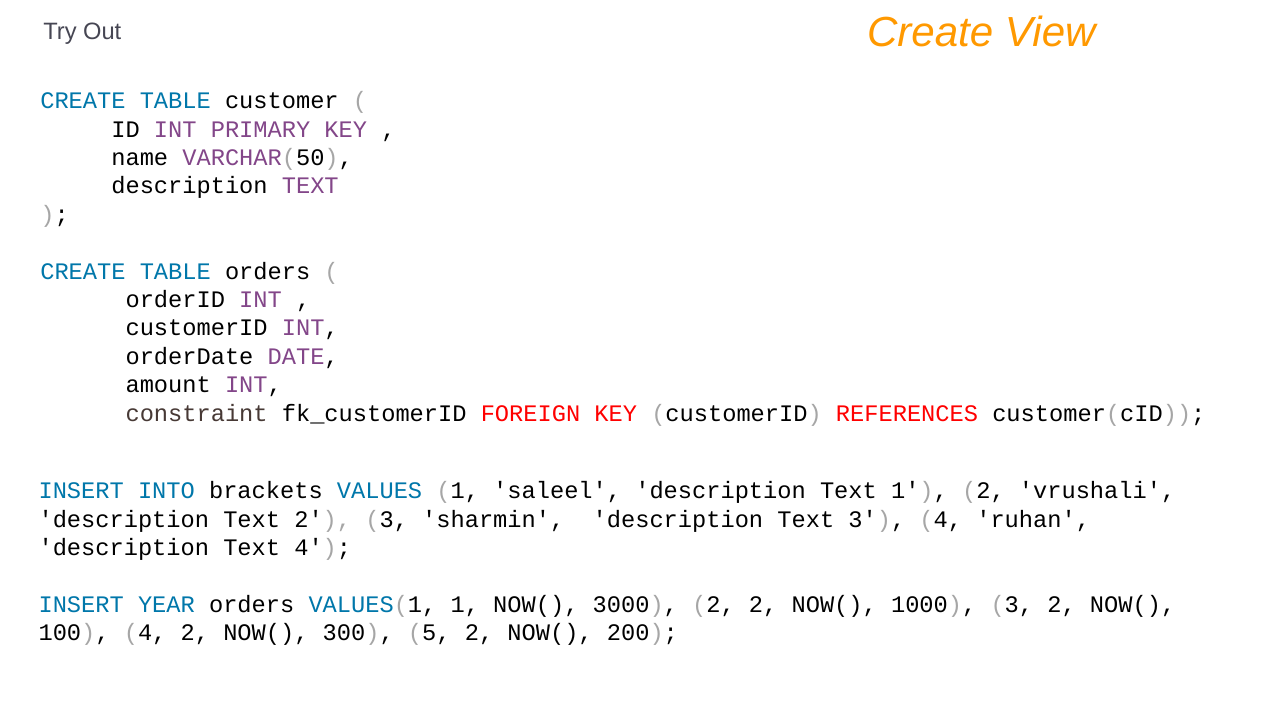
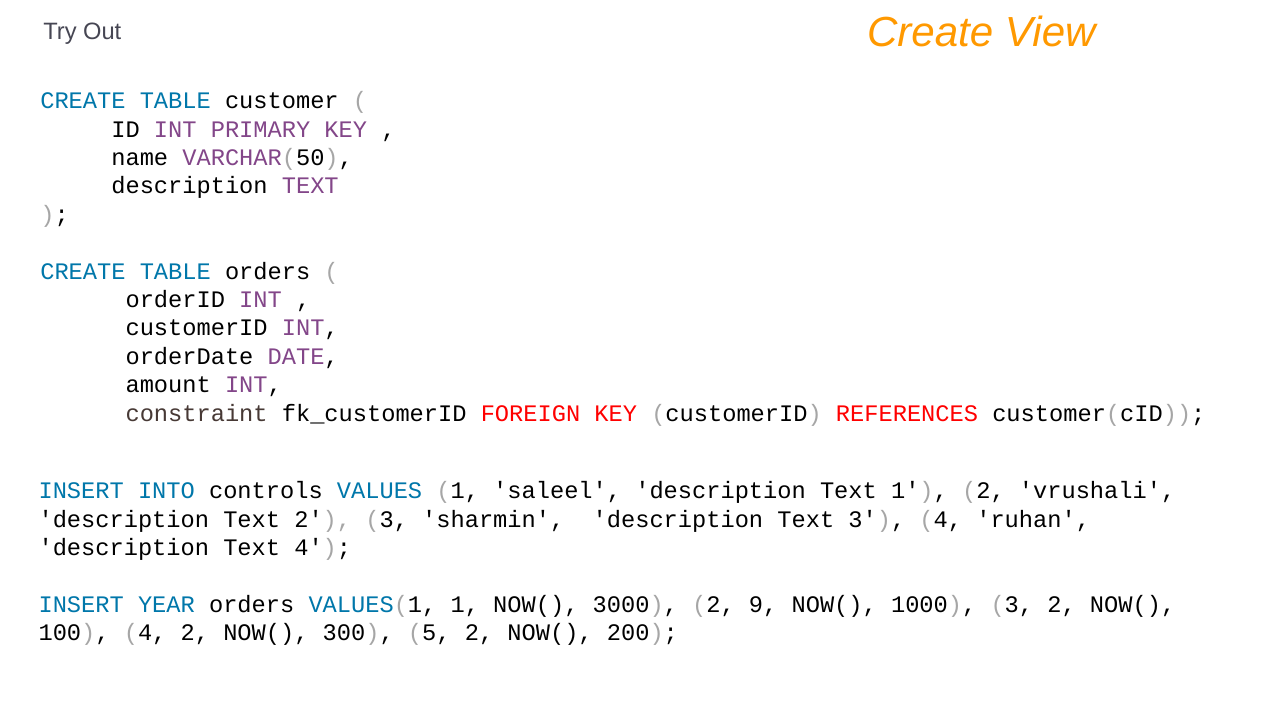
brackets: brackets -> controls (266, 491)
2 2: 2 -> 9 (763, 605)
